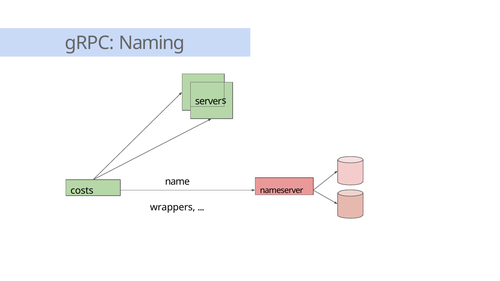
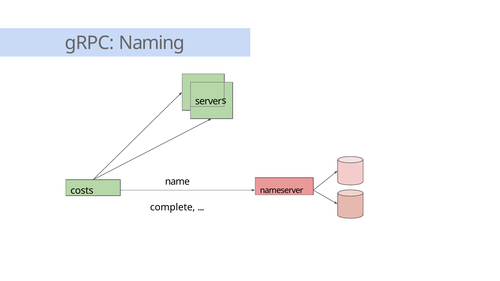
wrappers: wrappers -> complete (173, 208)
